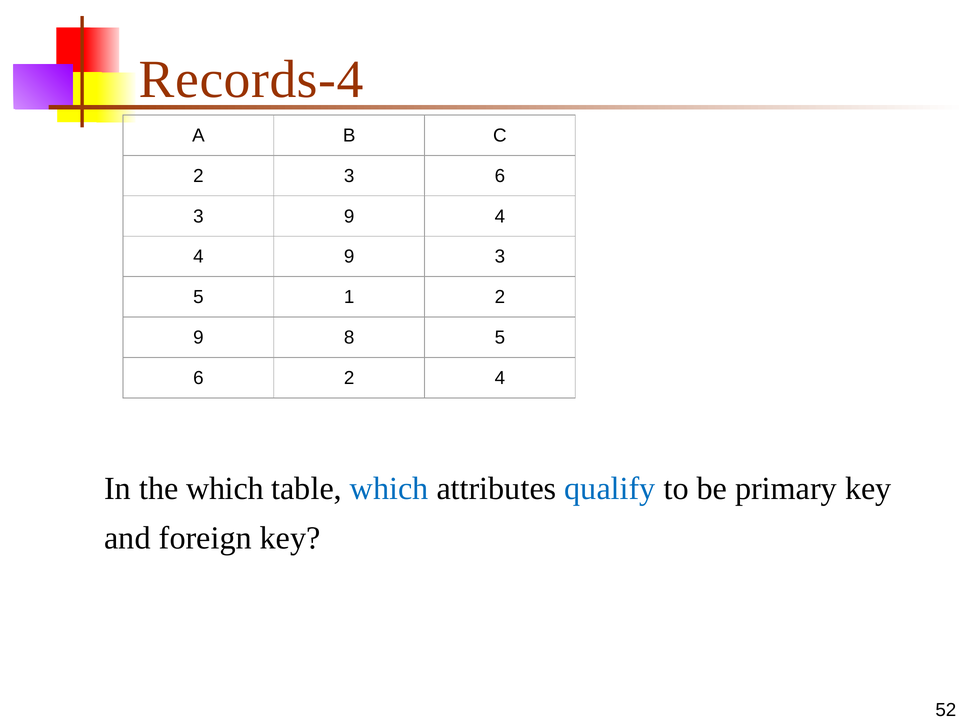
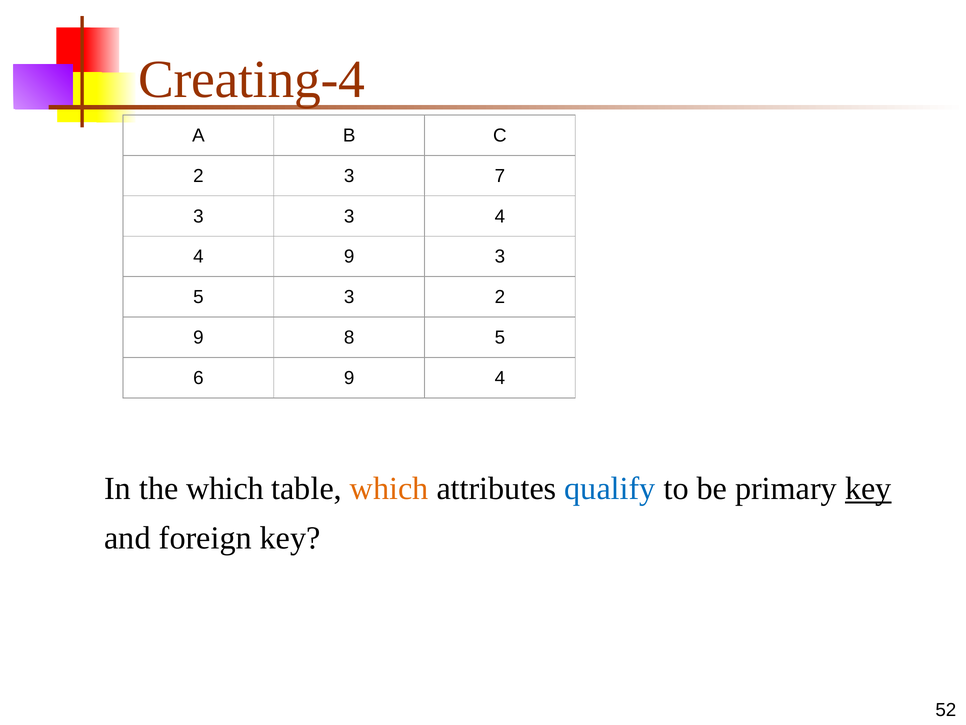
Records-4: Records-4 -> Creating-4 (252, 79)
3 6: 6 -> 7 (500, 176)
3 9: 9 -> 3 (349, 216)
5 1: 1 -> 3 (349, 297)
6 2: 2 -> 9 (349, 378)
which colour: blue -> orange (389, 488)
key underline: none -> present (868, 488)
